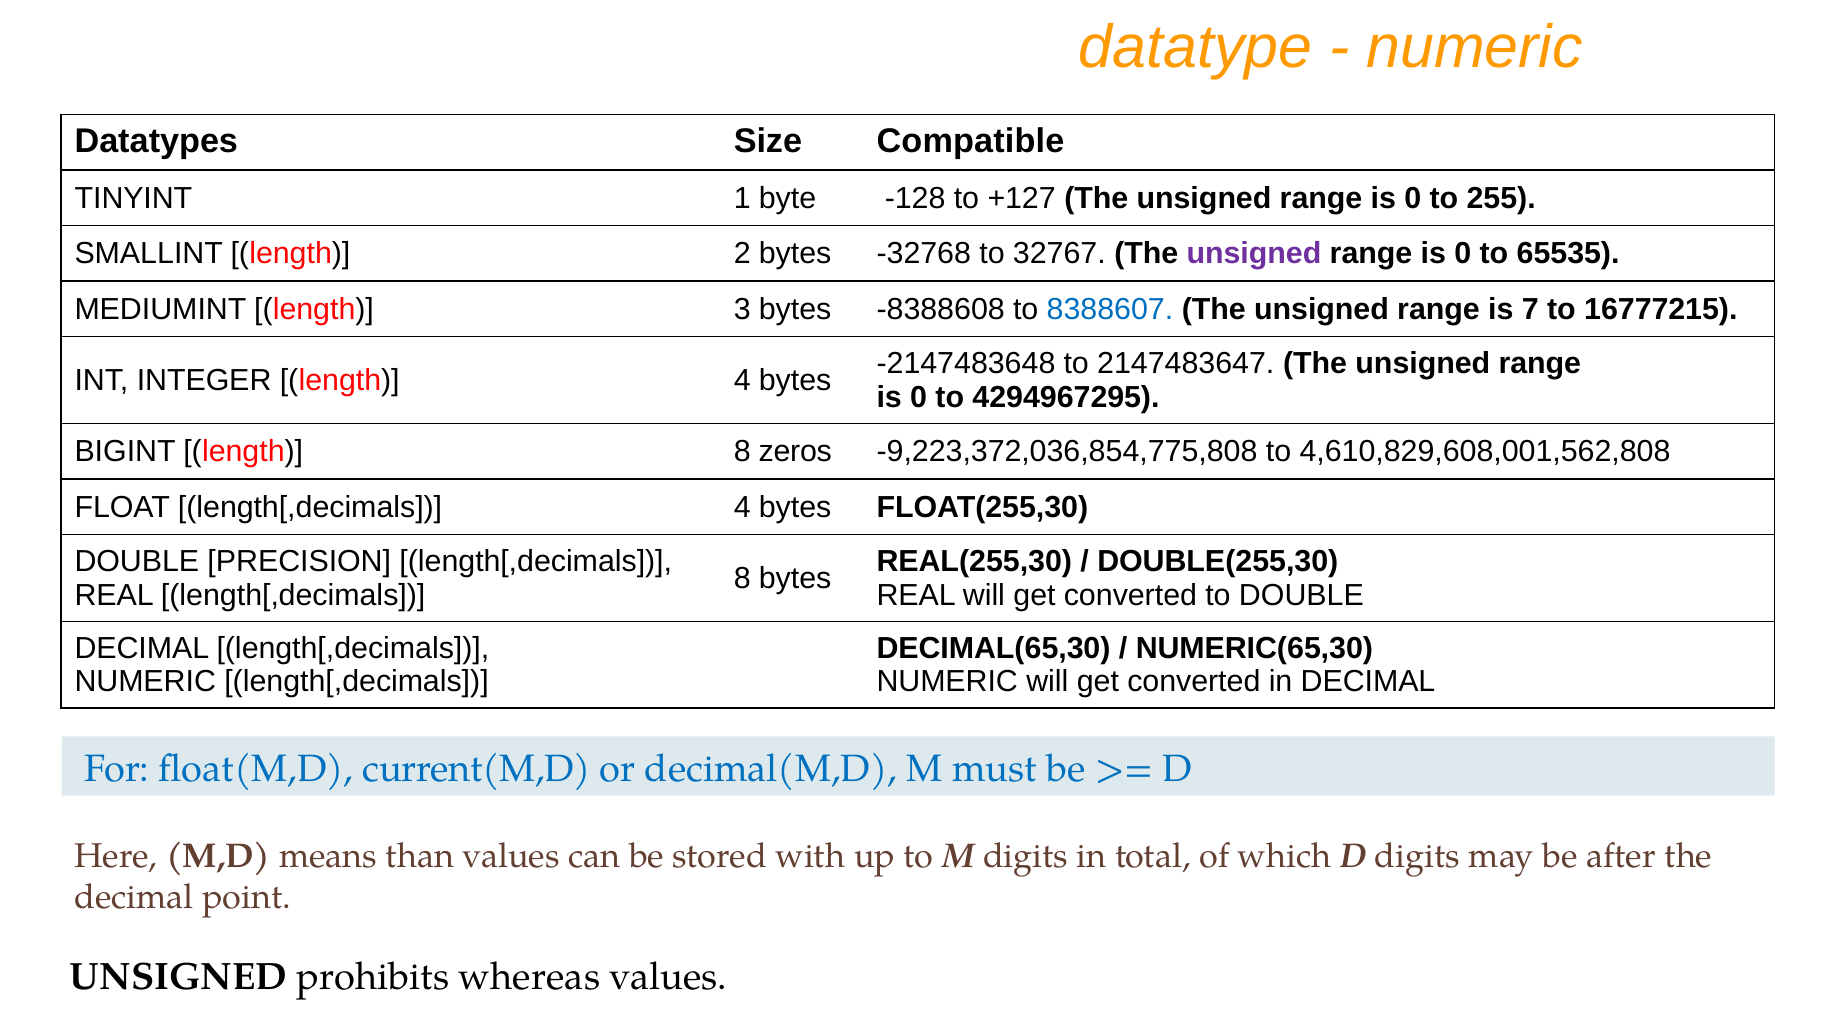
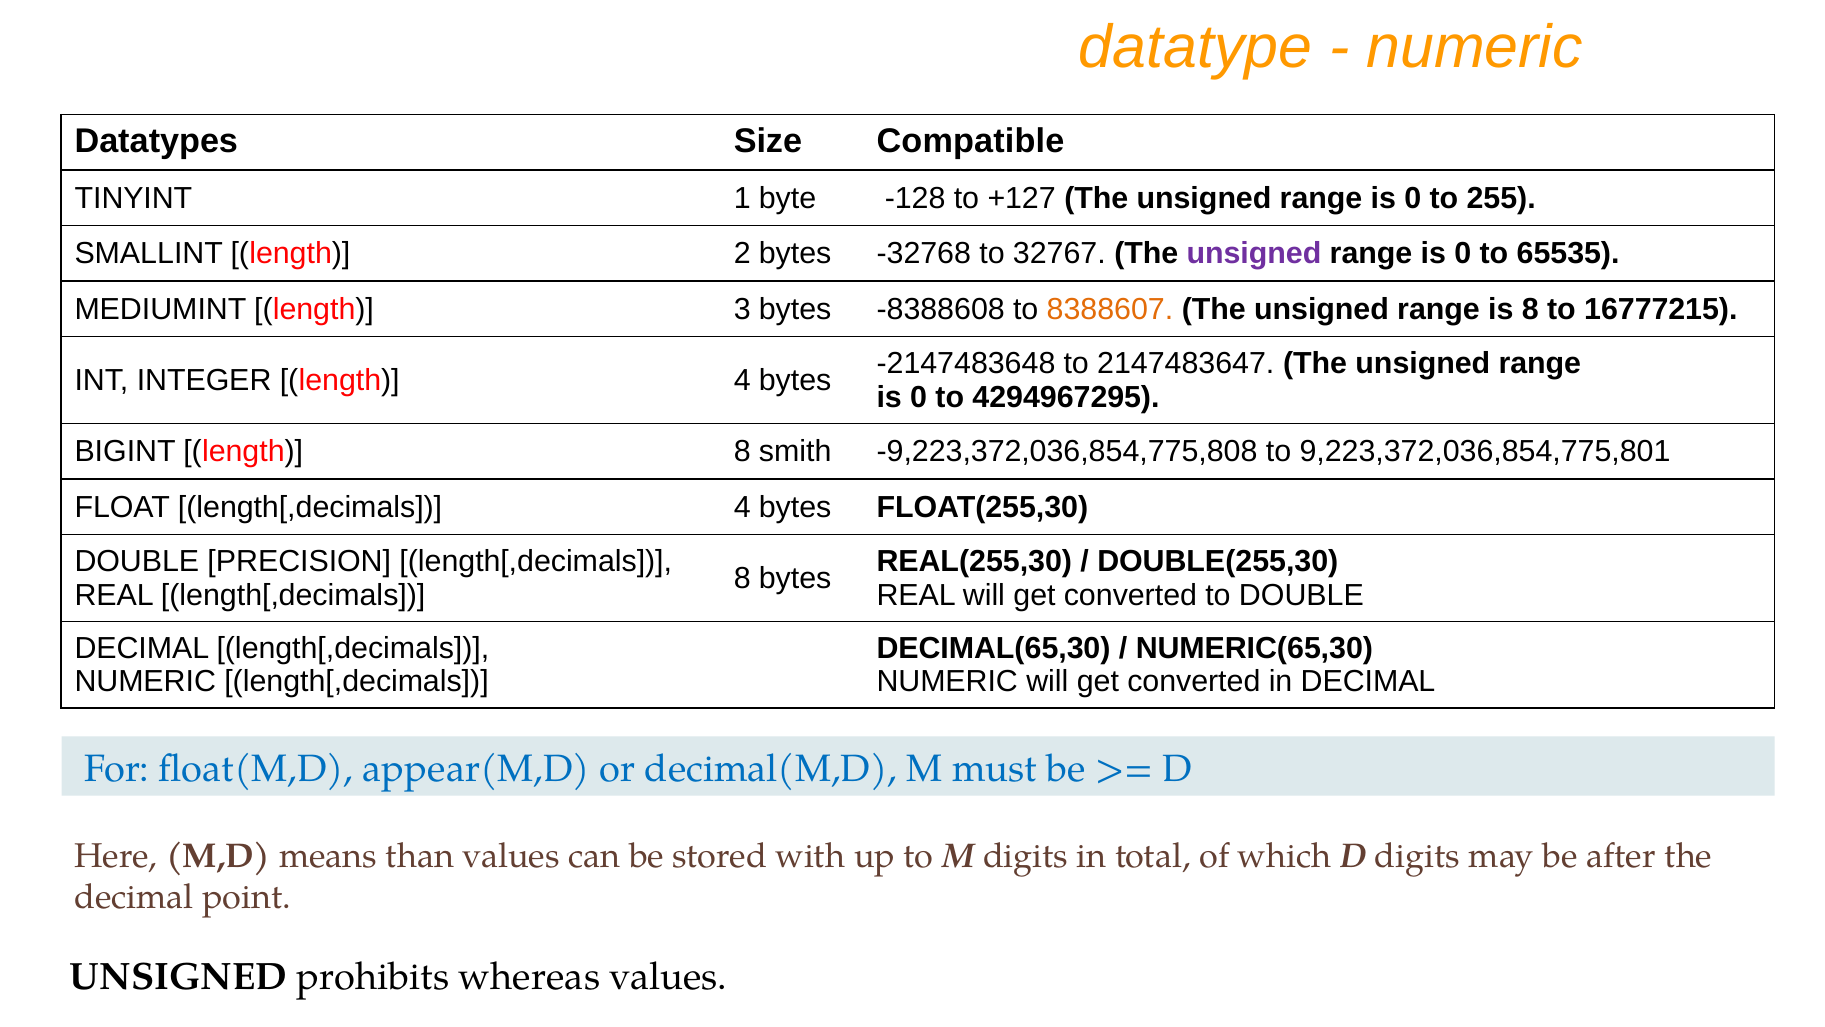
8388607 colour: blue -> orange (1110, 309)
is 7: 7 -> 8 (1530, 309)
zeros: zeros -> smith (795, 451)
4,610,829,608,001,562,808: 4,610,829,608,001,562,808 -> 9,223,372,036,854,775,801 (1485, 451)
current(M,D: current(M,D -> appear(M,D (476, 768)
